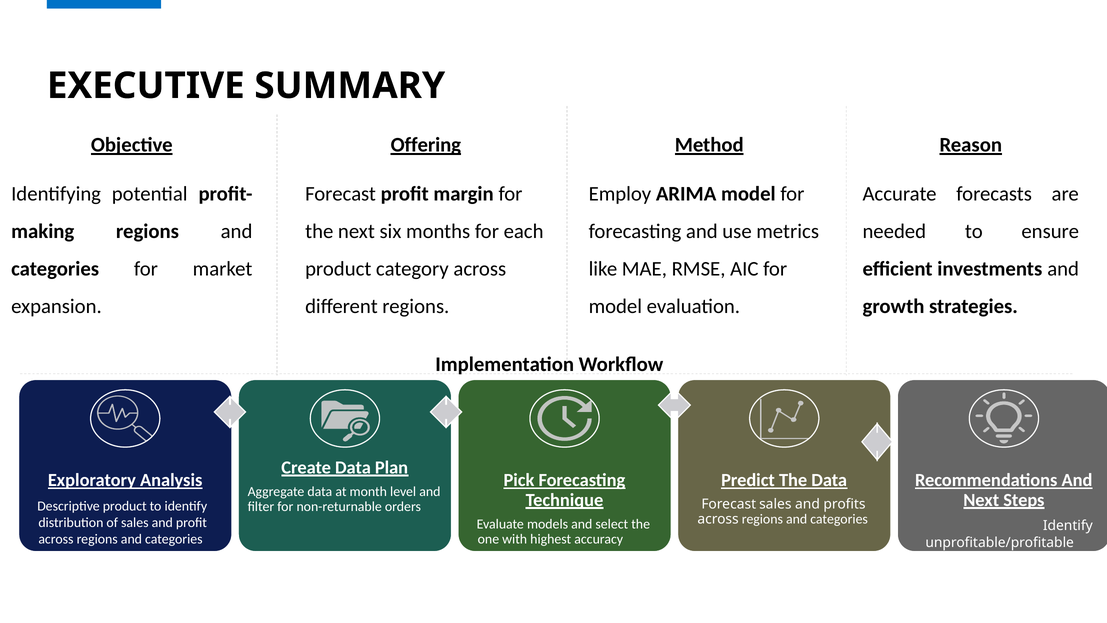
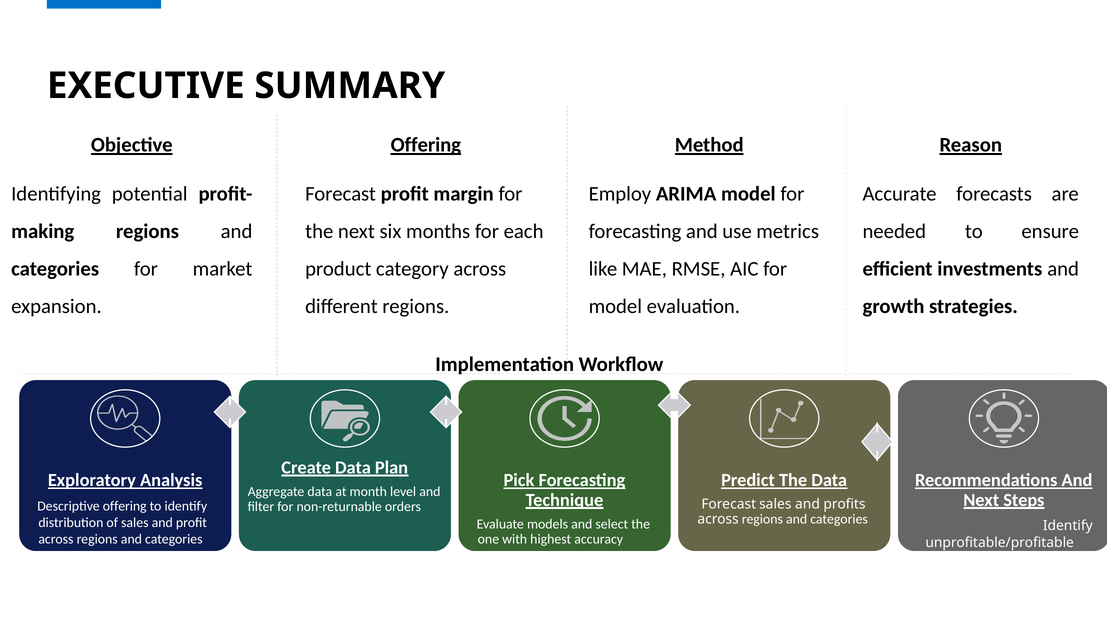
product: product -> offering (125, 506)
